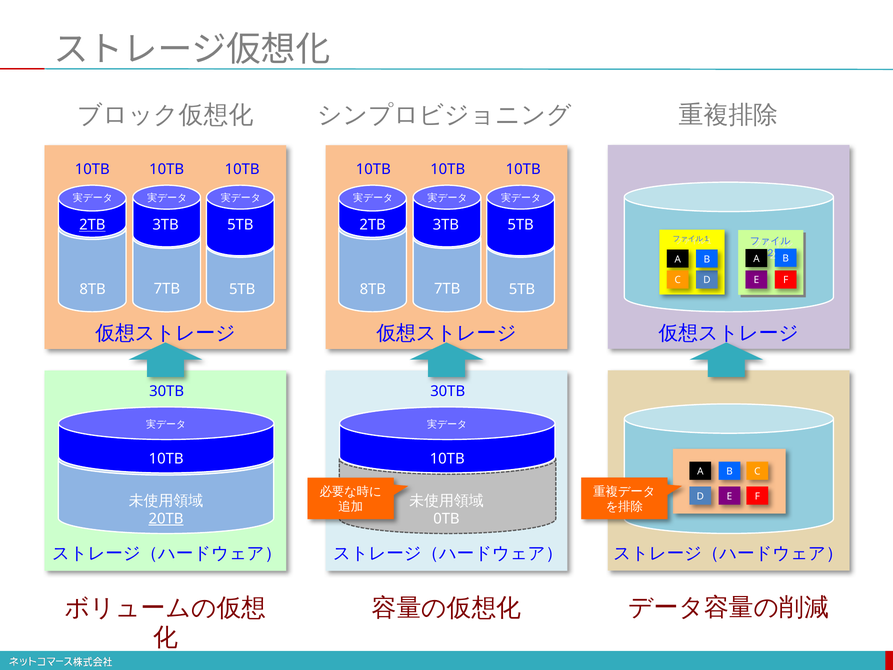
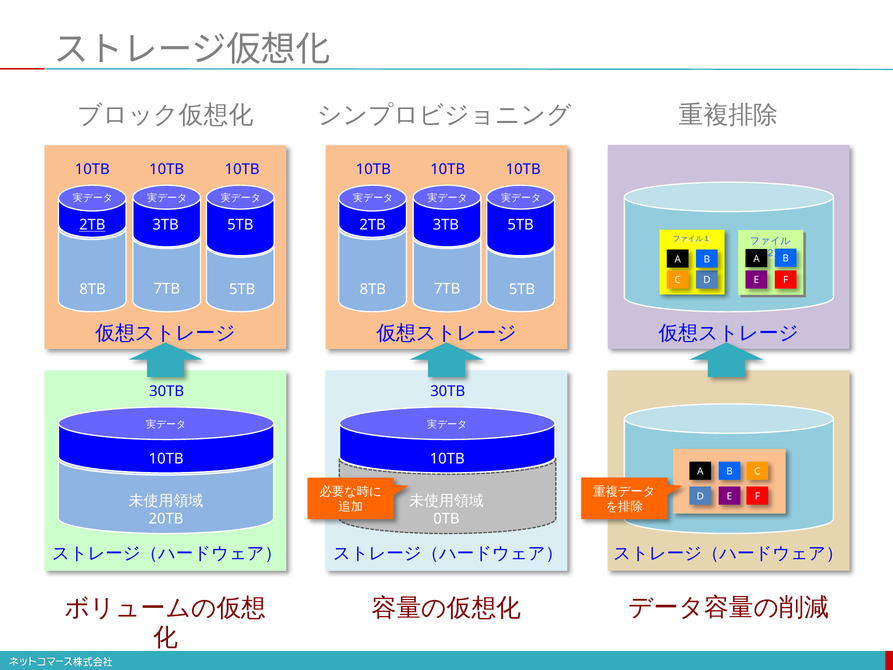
20TB underline: present -> none (166, 519)
